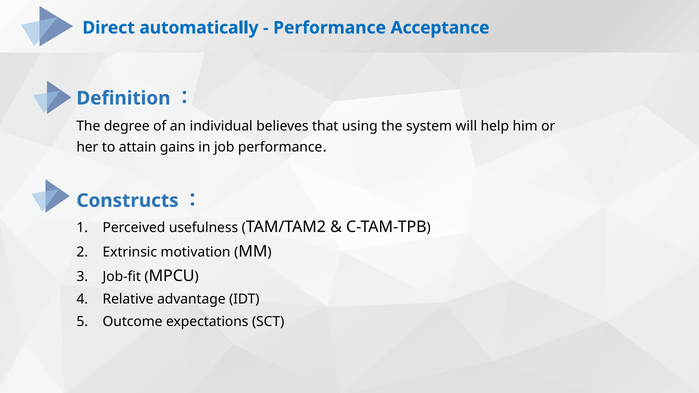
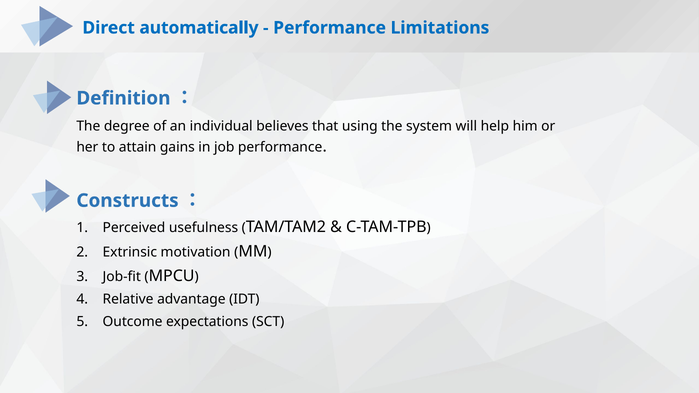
Acceptance: Acceptance -> Limitations (440, 28)
